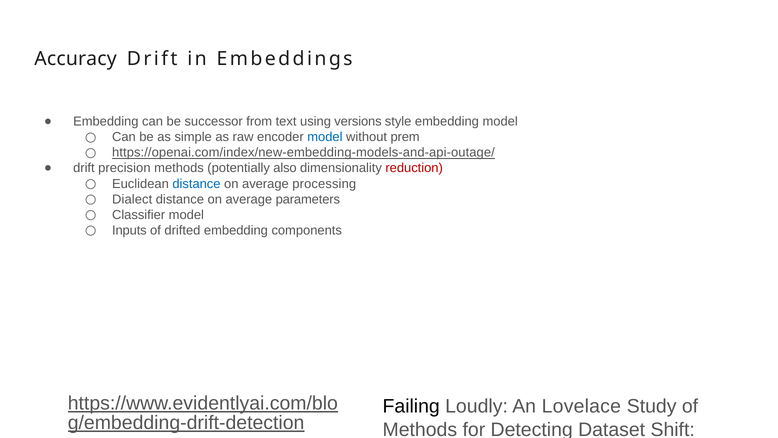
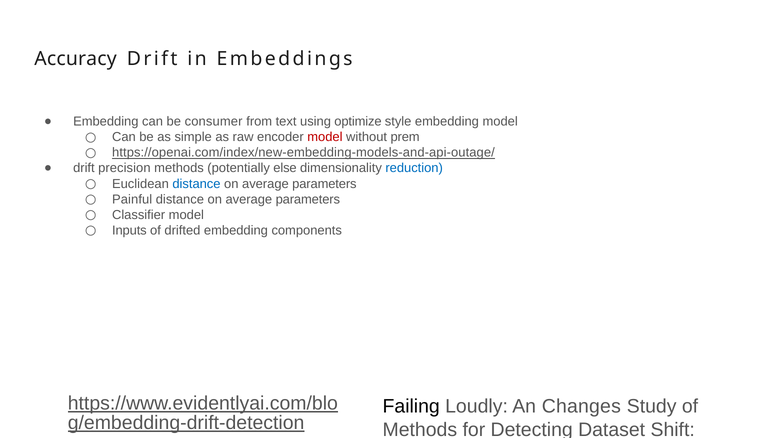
successor: successor -> consumer (214, 121)
versions: versions -> optimize (358, 121)
model colour: blue -> red (325, 137)
also: also -> else (285, 168)
reduction colour: red -> blue (414, 168)
processing: processing -> parameters (324, 184)
Dialect: Dialect -> Painful (132, 199)
Lovelace: Lovelace -> Changes (581, 406)
